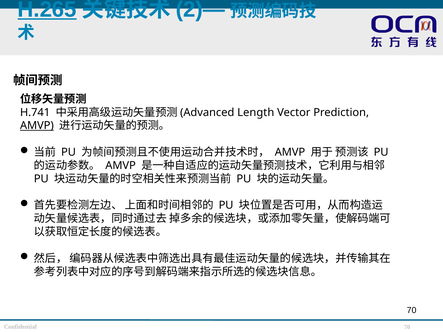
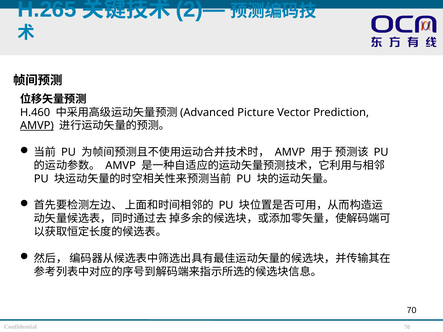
H.265 underline: present -> none (47, 10)
H.741: H.741 -> H.460 (35, 112)
Length: Length -> Picture (256, 112)
